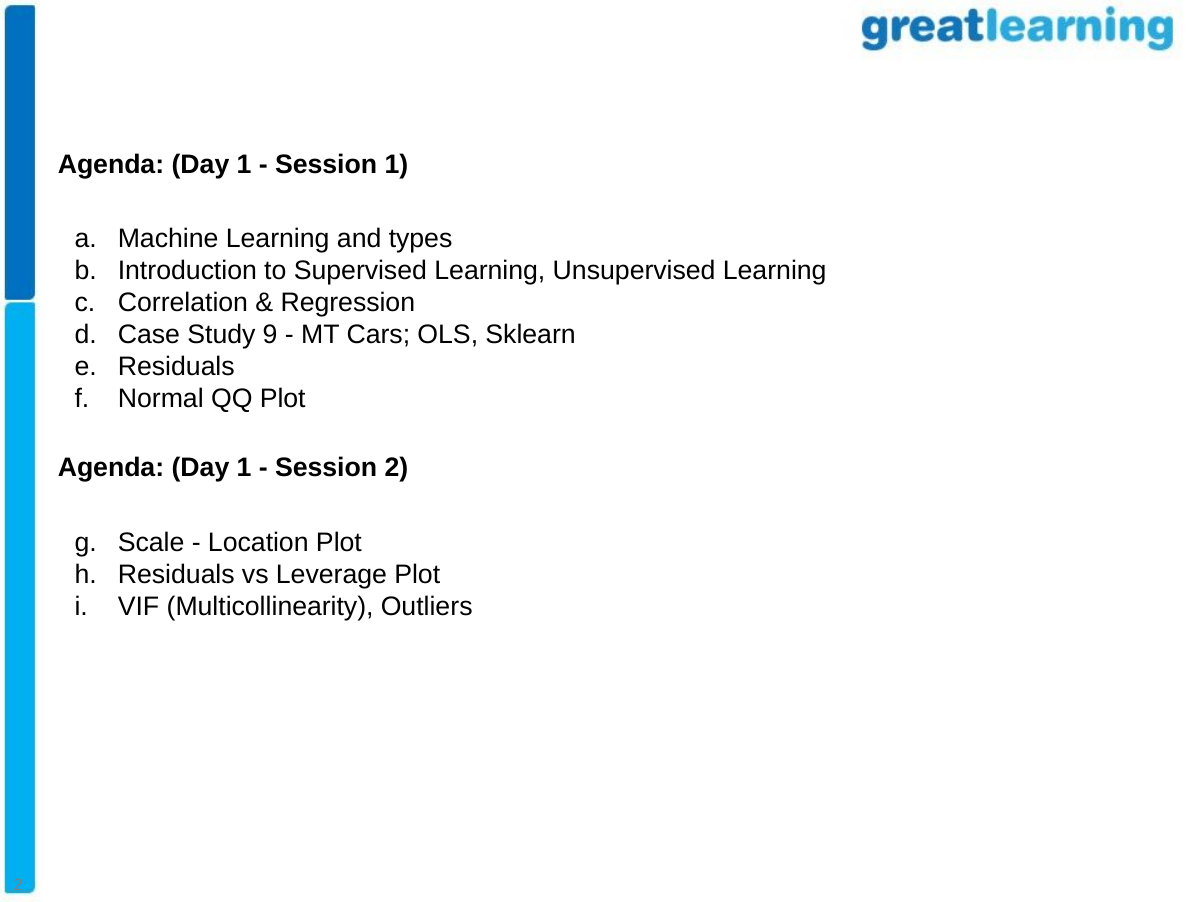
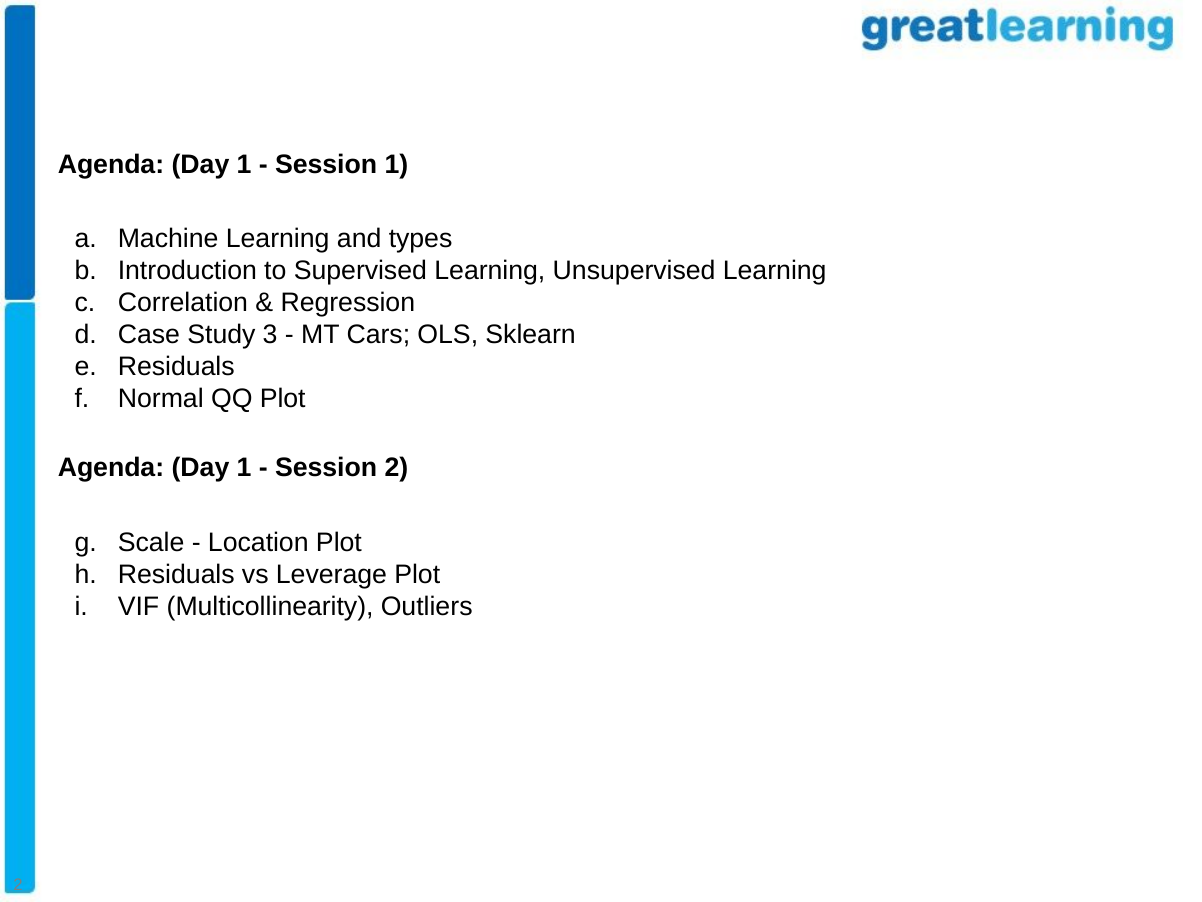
9: 9 -> 3 (270, 334)
